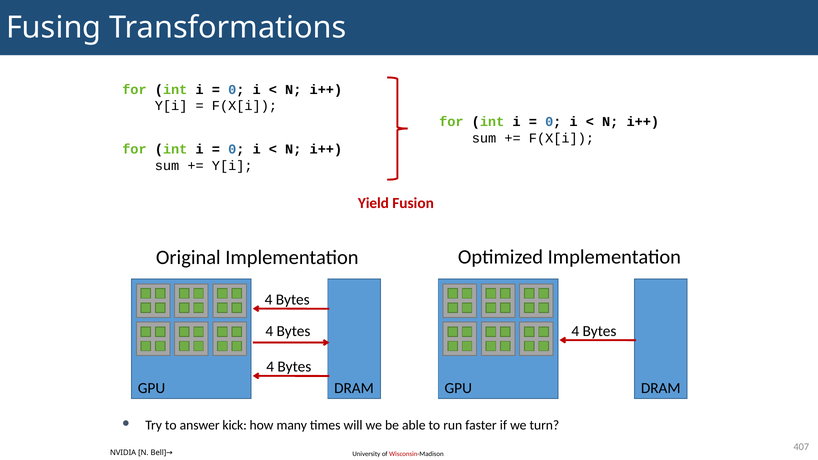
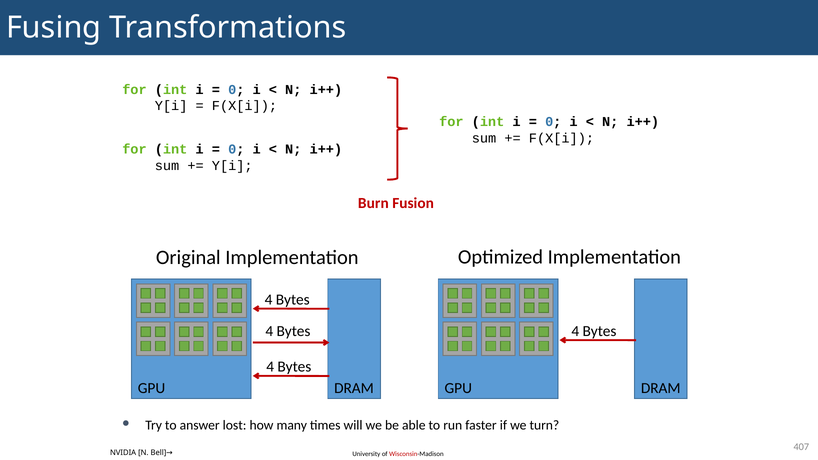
Yield: Yield -> Burn (373, 203)
kick: kick -> lost (235, 425)
